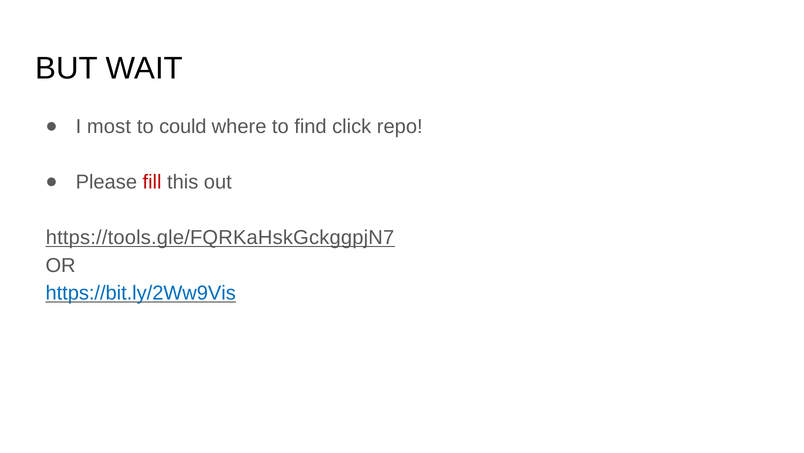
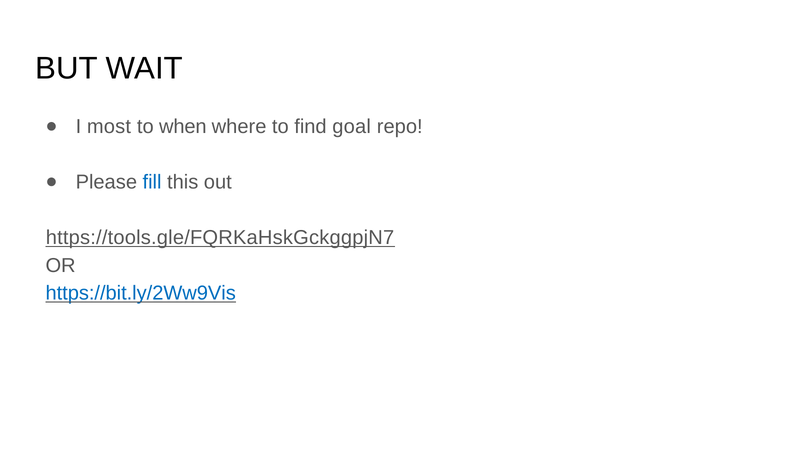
could: could -> when (183, 126)
click: click -> goal (352, 126)
fill colour: red -> blue (152, 182)
